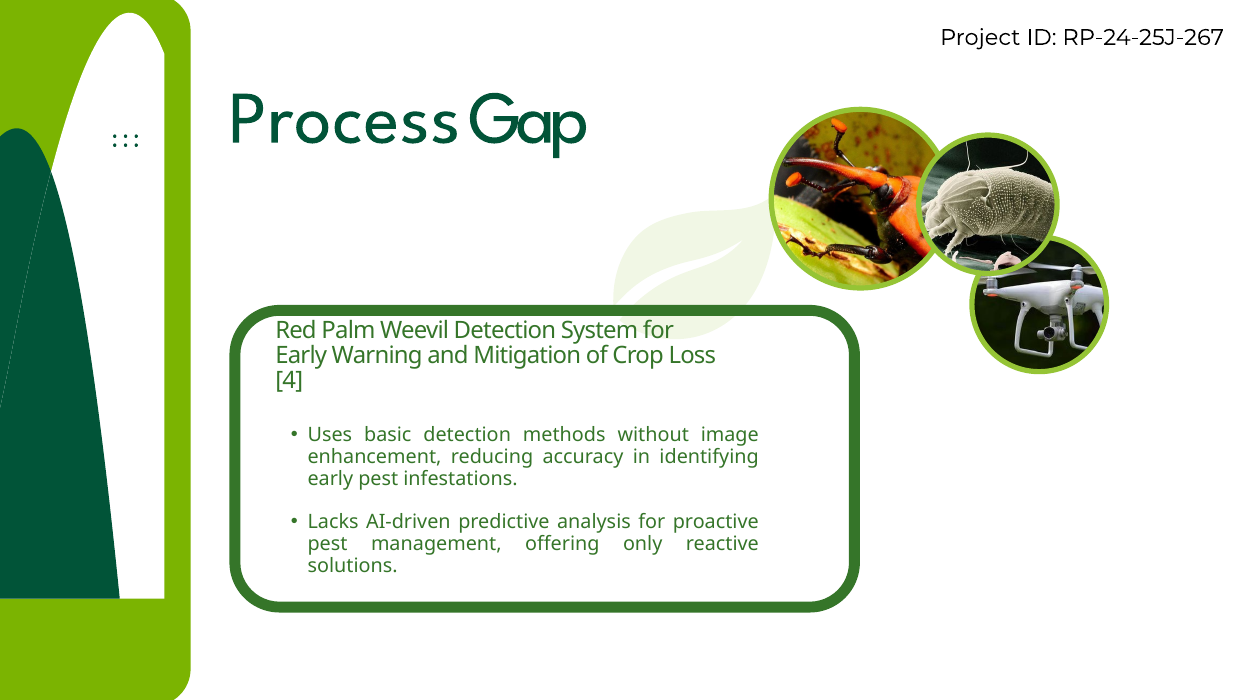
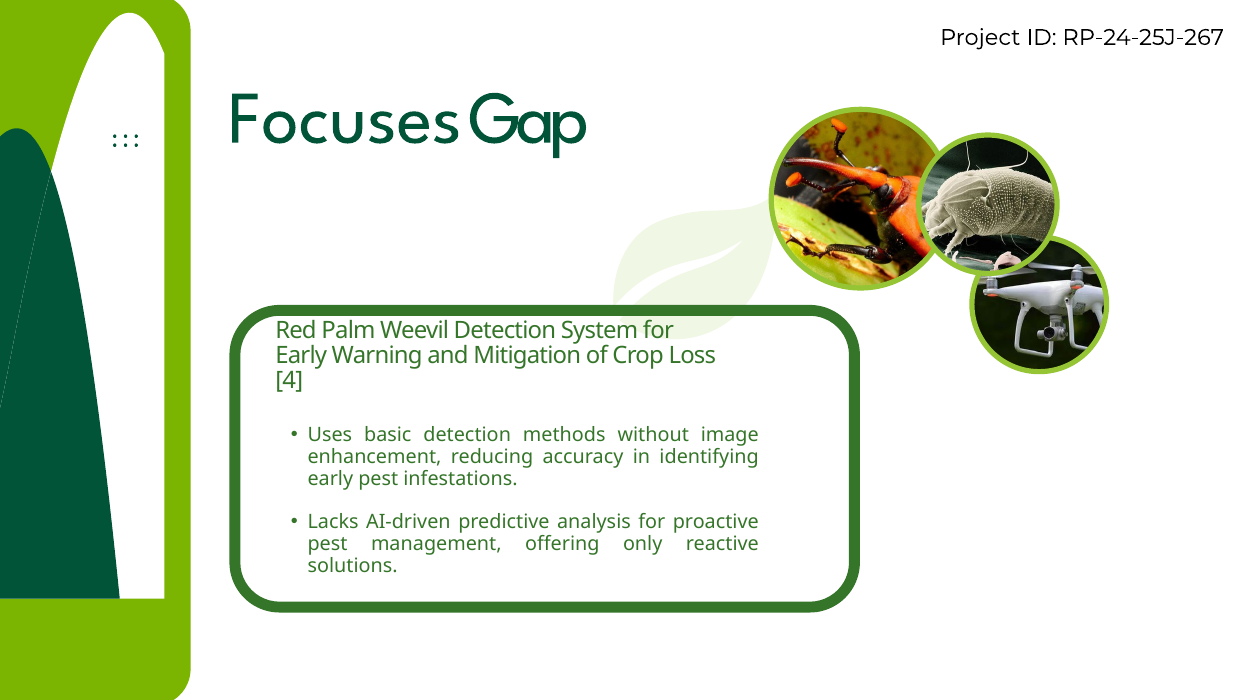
Process: Process -> Focuses (345, 118)
